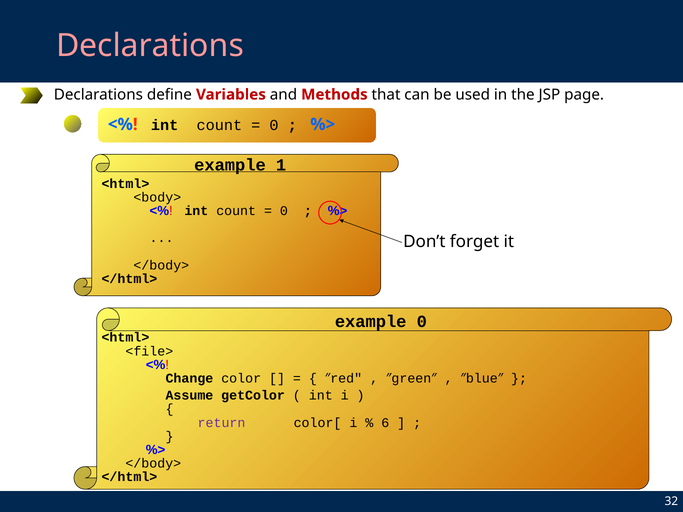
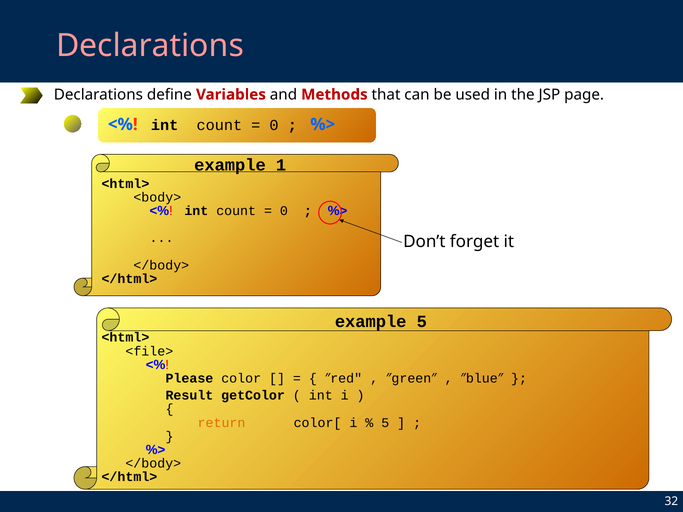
example 0: 0 -> 5 (422, 322)
Change: Change -> Please (189, 378)
Assume: Assume -> Result (189, 396)
return colour: purple -> orange (222, 423)
6: 6 -> 5 (385, 423)
